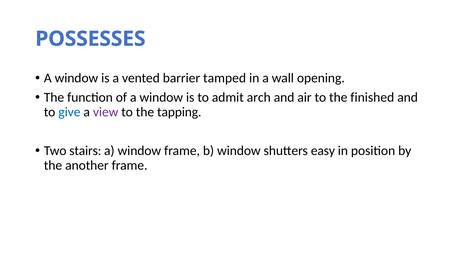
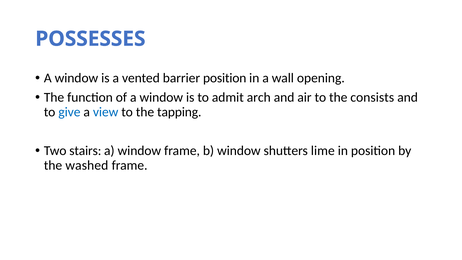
barrier tamped: tamped -> position (225, 78)
finished: finished -> consists (372, 97)
view colour: purple -> blue (106, 112)
easy: easy -> lime (323, 151)
another: another -> washed (87, 165)
